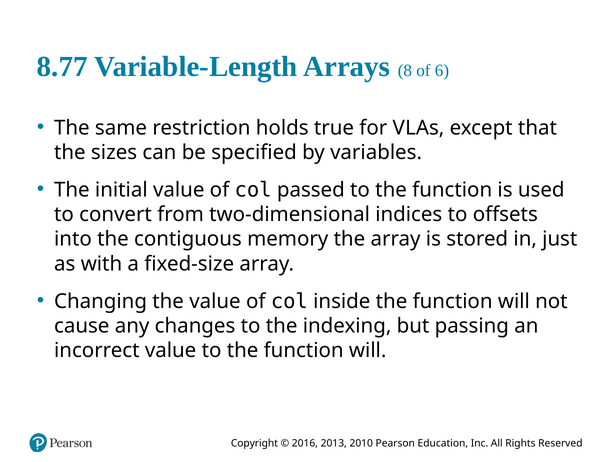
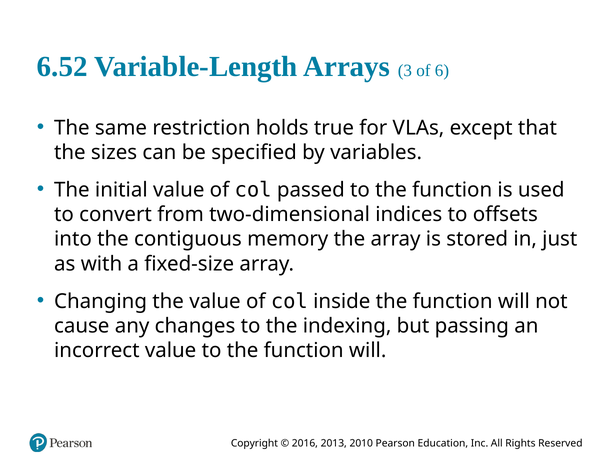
8.77: 8.77 -> 6.52 (62, 67)
8: 8 -> 3 (405, 71)
